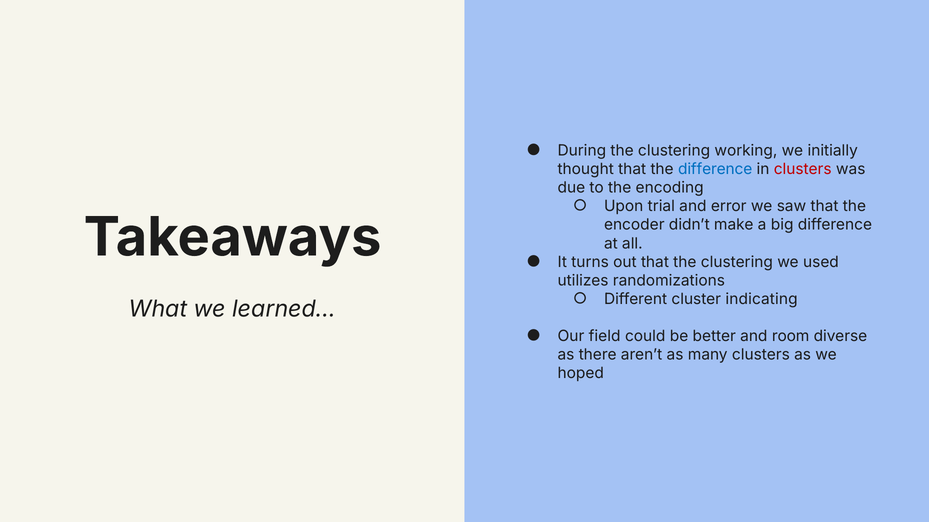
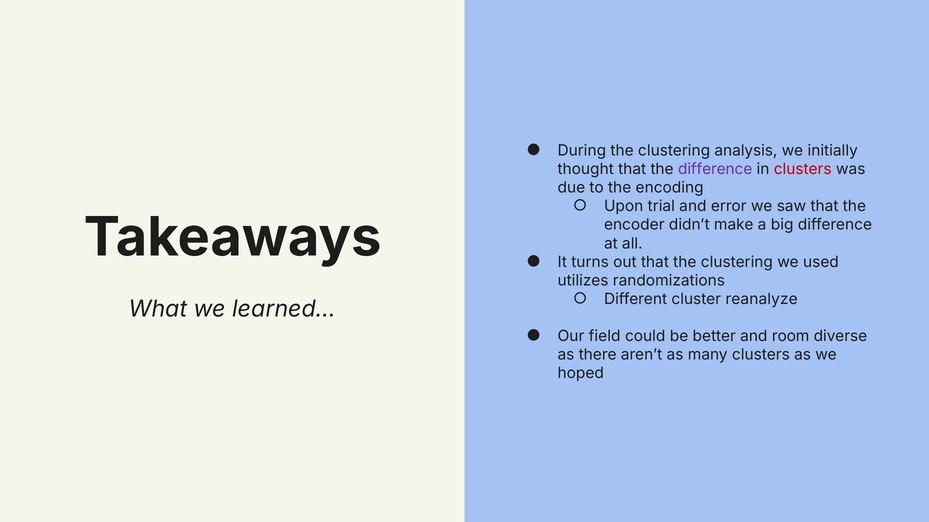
working: working -> analysis (746, 151)
difference colour: blue -> purple (715, 169)
indicating: indicating -> reanalyze (762, 299)
